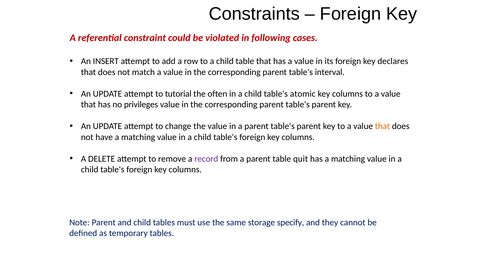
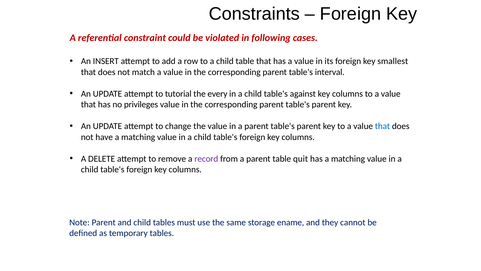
declares: declares -> smallest (393, 61)
often: often -> every (217, 94)
atomic: atomic -> against (303, 94)
that colour: orange -> blue (382, 126)
specify: specify -> ename (291, 222)
